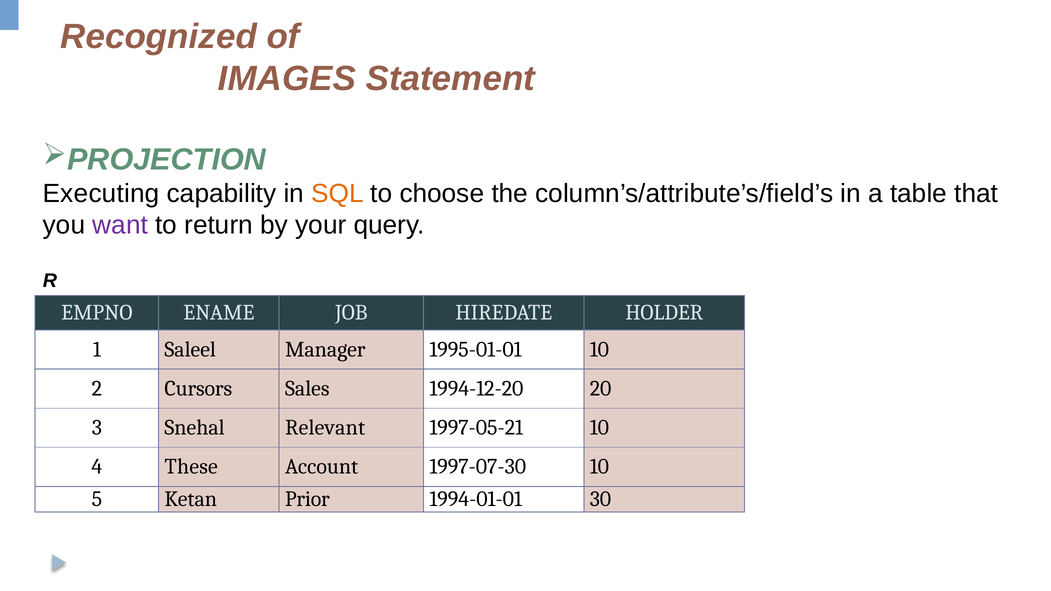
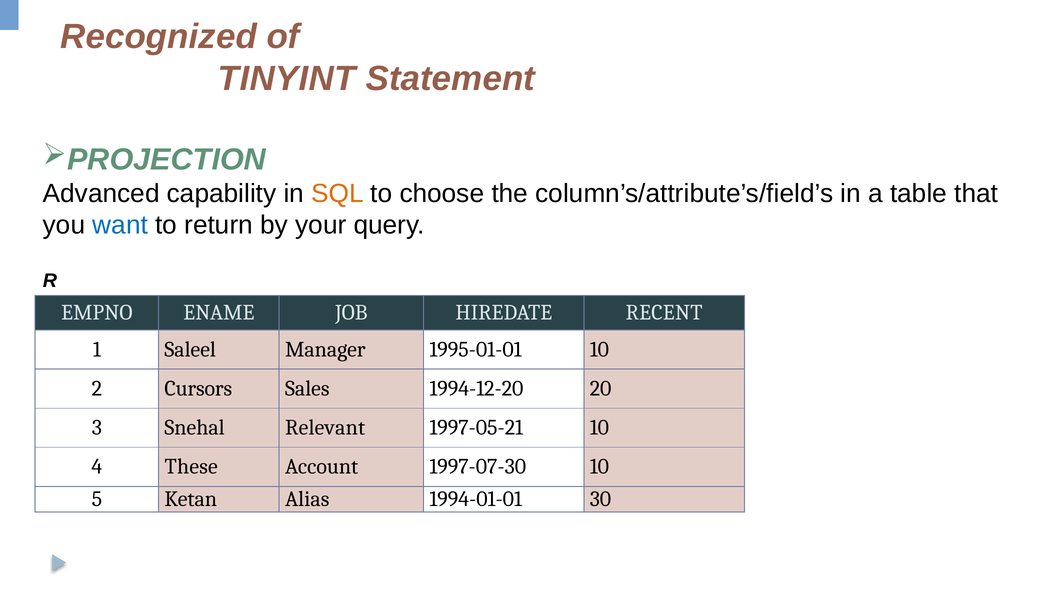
IMAGES: IMAGES -> TINYINT (287, 79)
Executing: Executing -> Advanced (101, 194)
want colour: purple -> blue (120, 225)
HOLDER: HOLDER -> RECENT (664, 313)
Prior: Prior -> Alias (307, 499)
